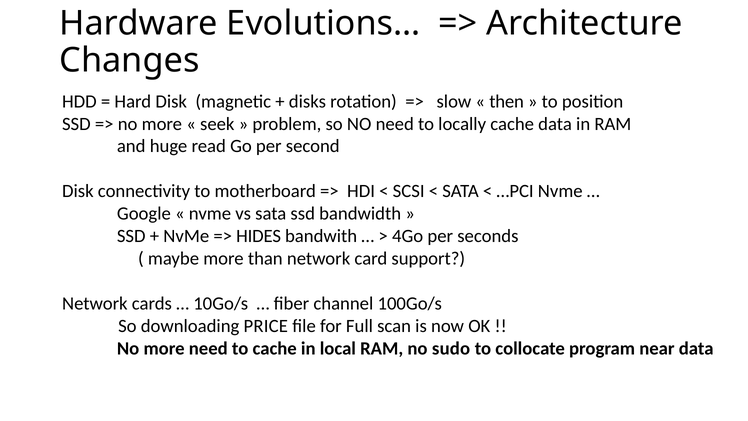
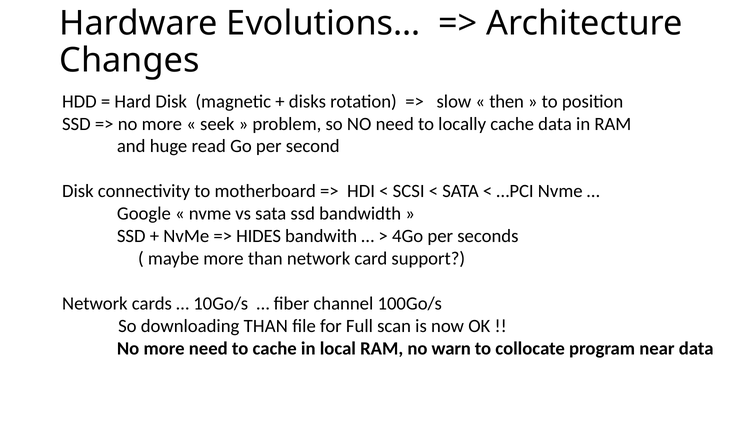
downloading PRICE: PRICE -> THAN (266, 326)
sudo: sudo -> warn (451, 348)
